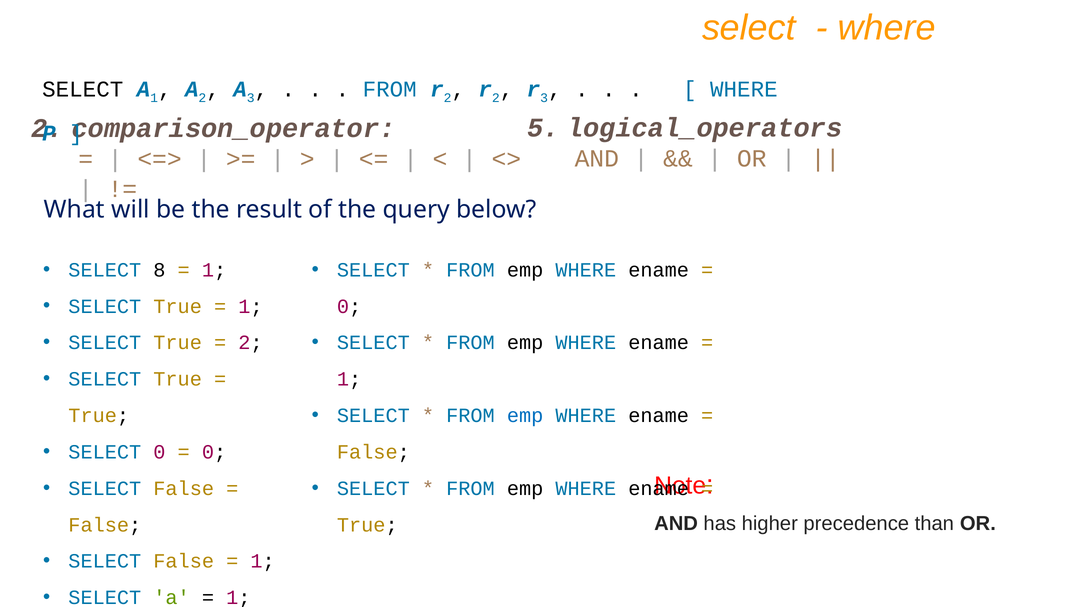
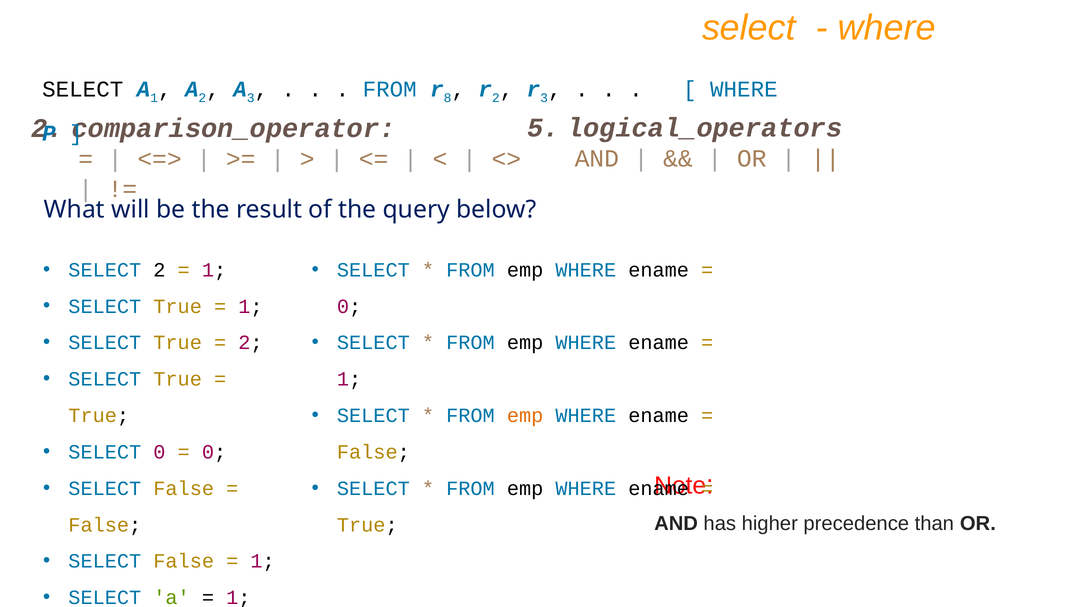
2: 2 -> 8 (448, 98)
SELECT 8: 8 -> 2 (159, 270)
emp colour: blue -> orange (525, 416)
